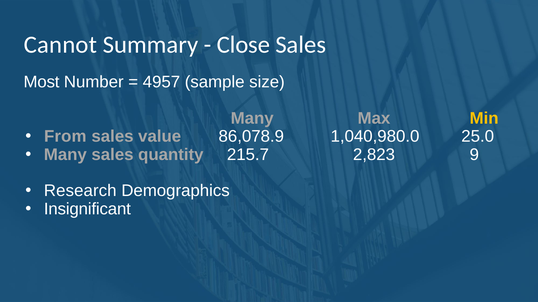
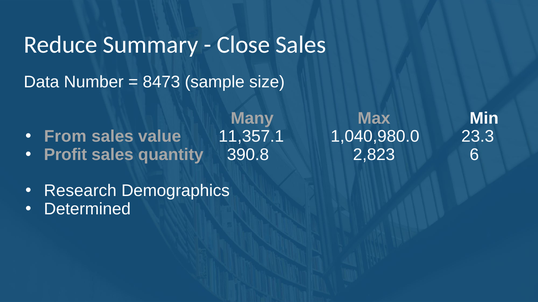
Cannot: Cannot -> Reduce (61, 45)
Most: Most -> Data (41, 82)
4957: 4957 -> 8473 (161, 82)
Min colour: yellow -> white (484, 118)
86,078.9: 86,078.9 -> 11,357.1 (251, 137)
25.0: 25.0 -> 23.3 (478, 137)
Many: Many -> Profit (65, 155)
215.7: 215.7 -> 390.8 (248, 155)
9: 9 -> 6 (474, 155)
Insignificant: Insignificant -> Determined (87, 209)
